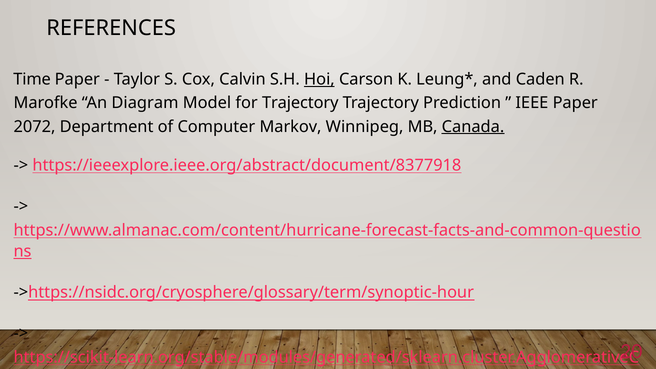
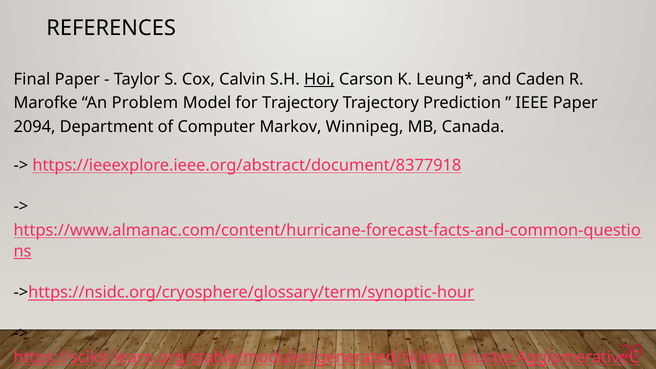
Time: Time -> Final (32, 79)
Diagram: Diagram -> Problem (145, 103)
2072: 2072 -> 2094 (34, 127)
Canada underline: present -> none (473, 127)
